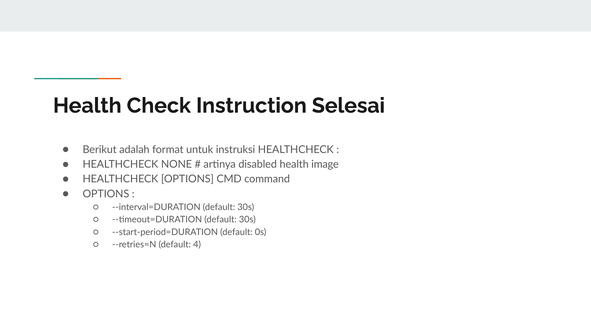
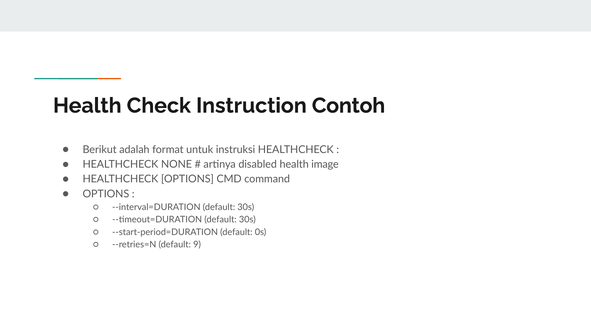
Selesai: Selesai -> Contoh (348, 105)
4: 4 -> 9 (197, 244)
